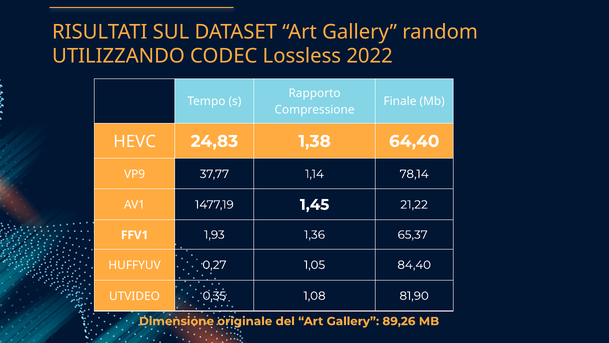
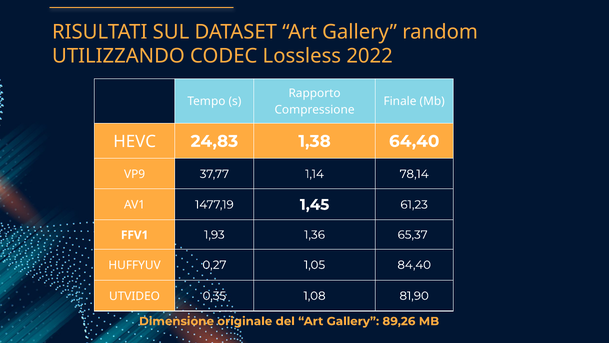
21,22: 21,22 -> 61,23 (414, 204)
